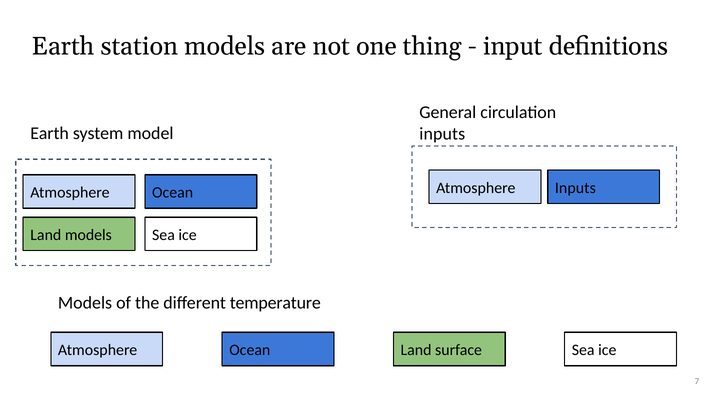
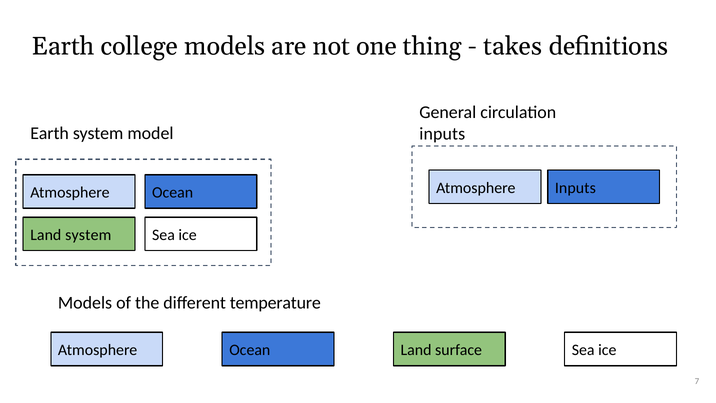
station: station -> college (139, 46)
input: input -> takes (513, 46)
Land models: models -> system (88, 235)
